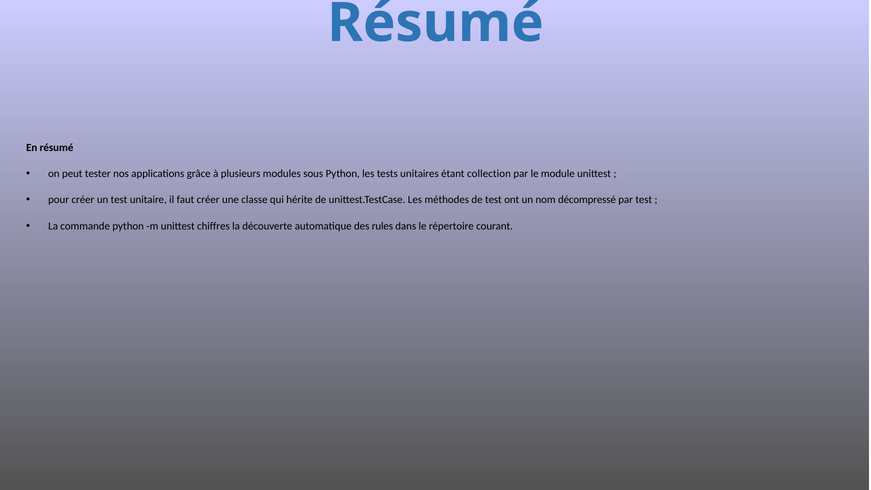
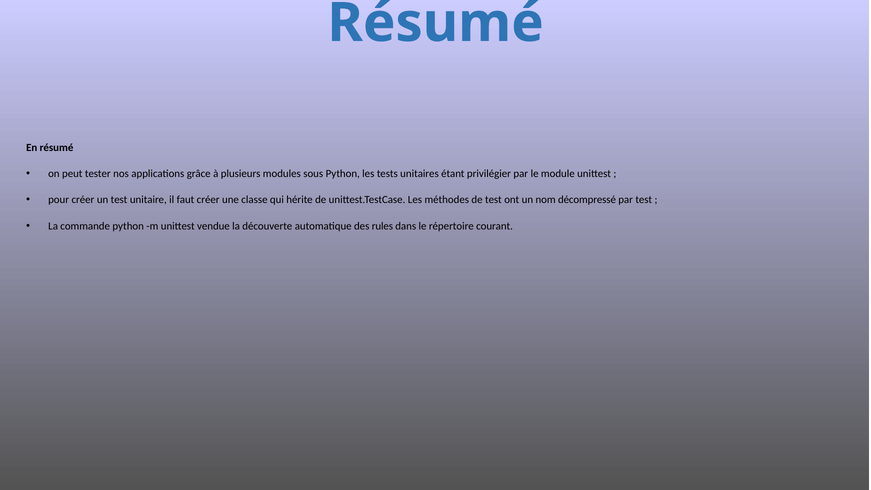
collection: collection -> privilégier (489, 174)
chiffres: chiffres -> vendue (213, 226)
